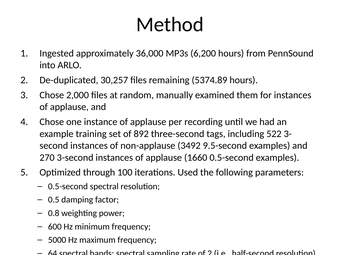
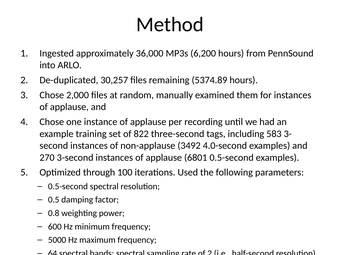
892: 892 -> 822 (141, 134)
522: 522 -> 583 (274, 134)
9.5-second: 9.5-second -> 4.0-second (225, 146)
1660: 1660 -> 6801 (196, 158)
